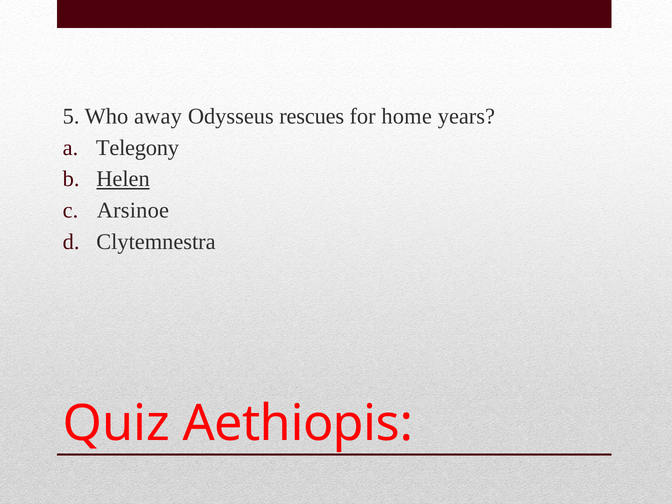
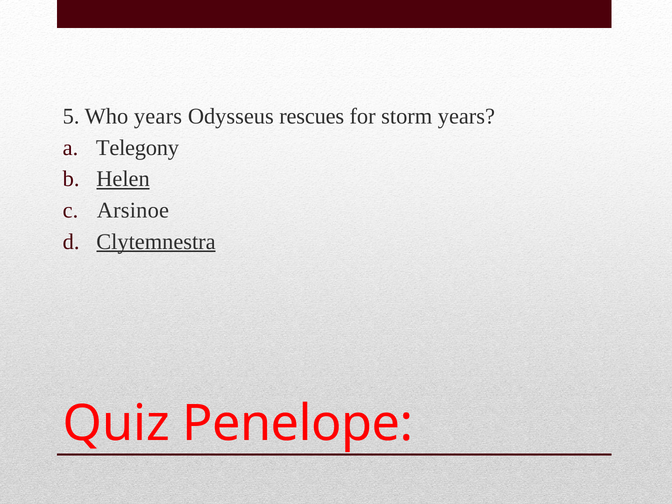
Who away: away -> years (158, 116)
home: home -> storm (407, 116)
Clytemnestra underline: none -> present (156, 242)
Aethiopis: Aethiopis -> Penelope (298, 424)
